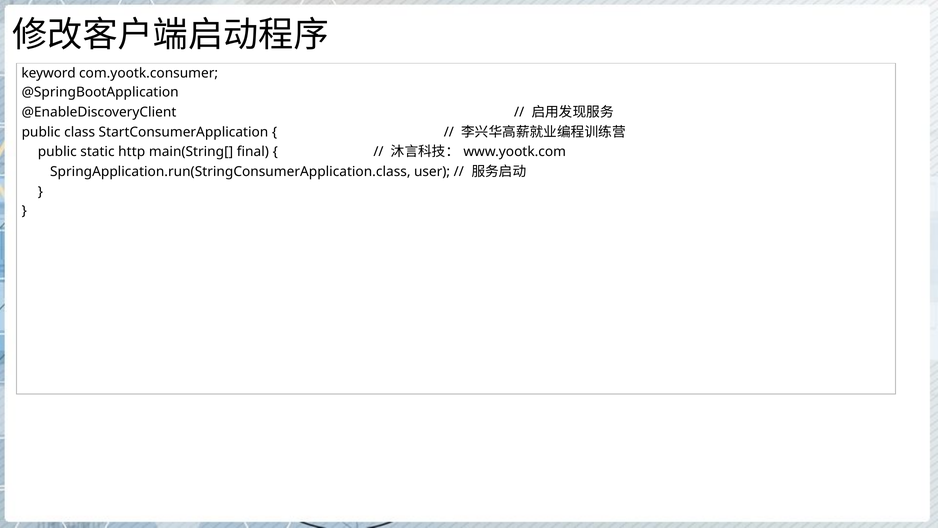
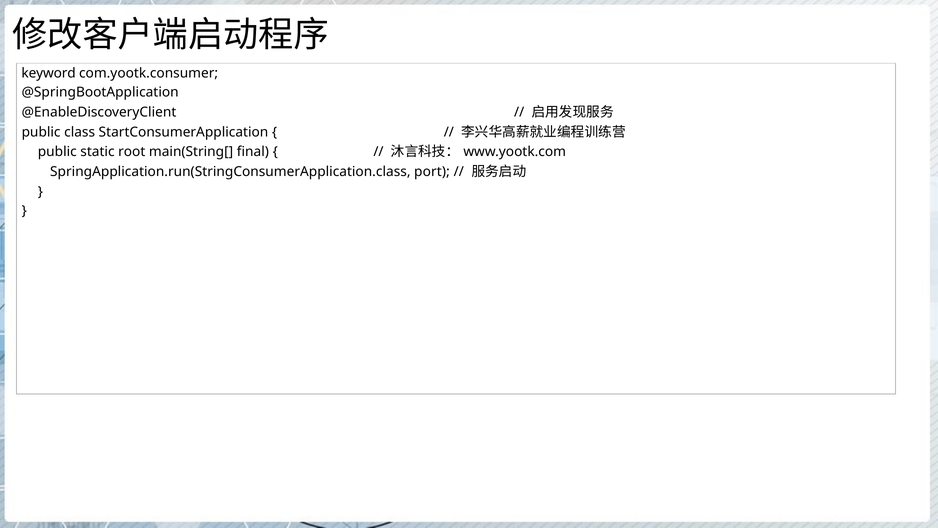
http: http -> root (132, 152)
user: user -> port (432, 172)
